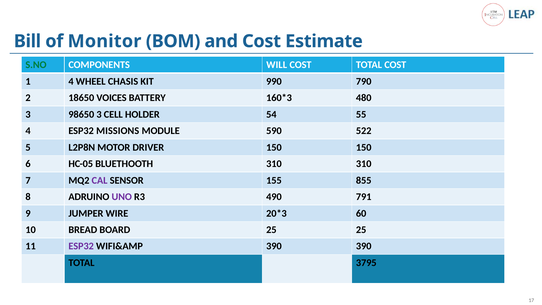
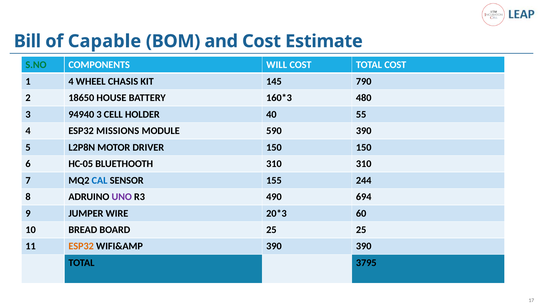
Monitor: Monitor -> Capable (104, 41)
990: 990 -> 145 (274, 81)
VOICES: VOICES -> HOUSE (111, 98)
98650: 98650 -> 94940 (81, 114)
54: 54 -> 40 (271, 114)
590 522: 522 -> 390 (364, 131)
CAL colour: purple -> blue (100, 180)
855: 855 -> 244 (364, 180)
791: 791 -> 694 (364, 197)
ESP32 colour: purple -> orange (81, 246)
